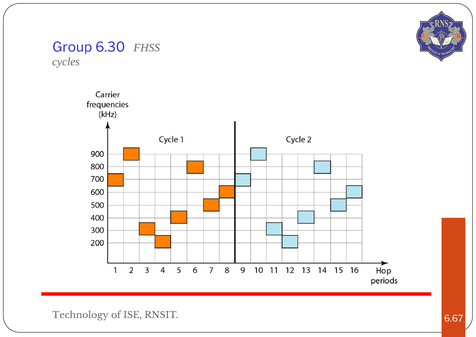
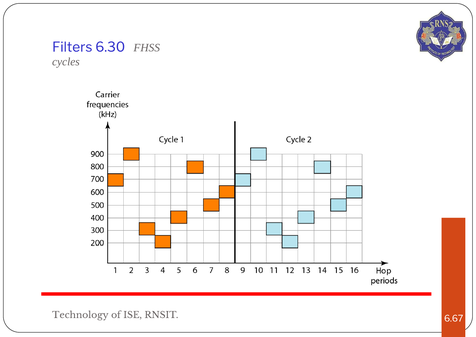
Group: Group -> Filters (72, 47)
